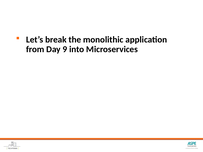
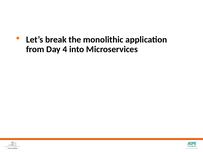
9: 9 -> 4 (65, 49)
